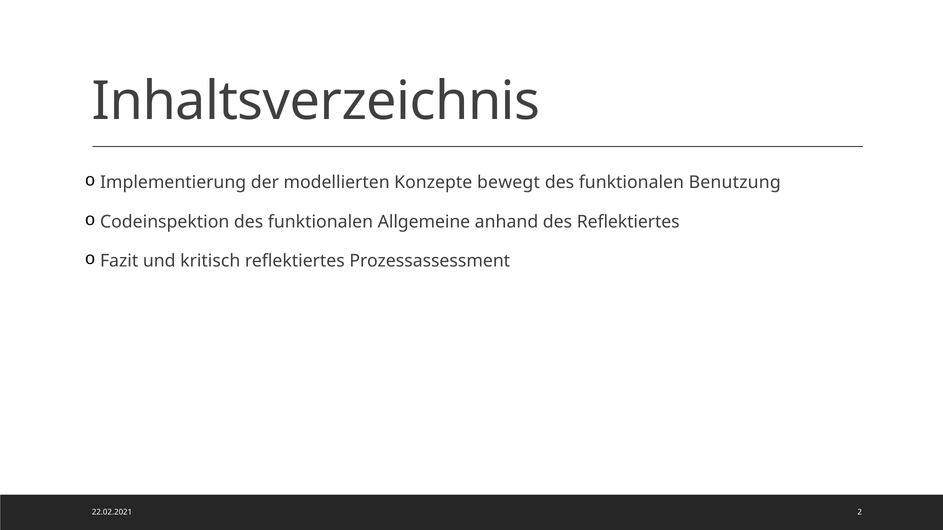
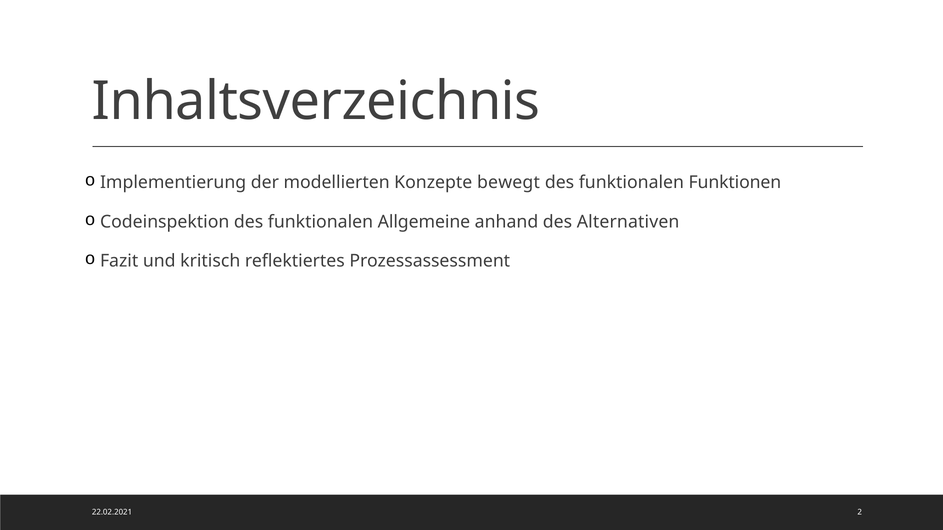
Benutzung: Benutzung -> Funktionen (735, 183)
des Reflektiertes: Reflektiertes -> Alternativen (628, 222)
